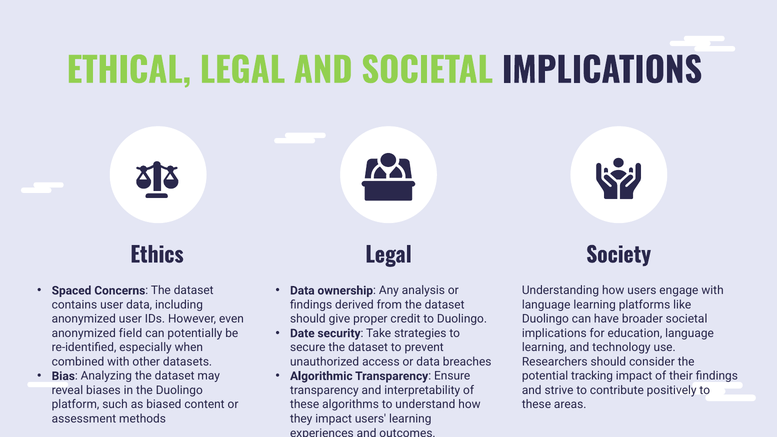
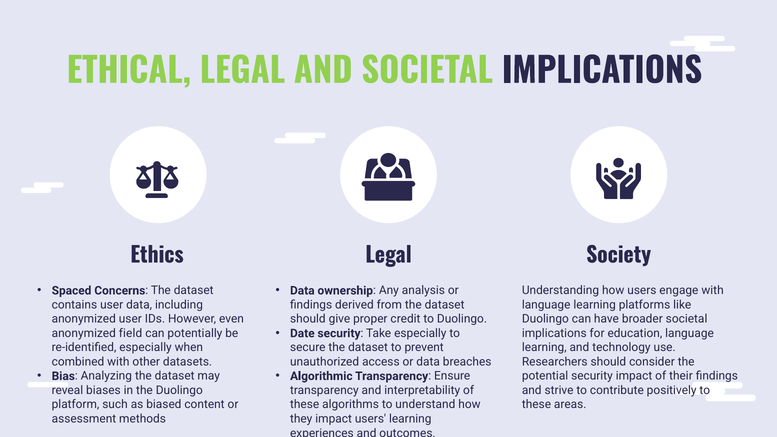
Take strategies: strategies -> especially (420, 333)
potential tracking: tracking -> security (592, 376)
